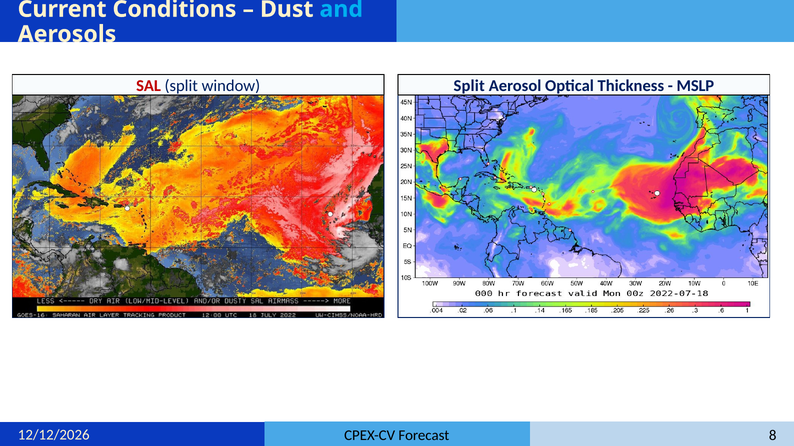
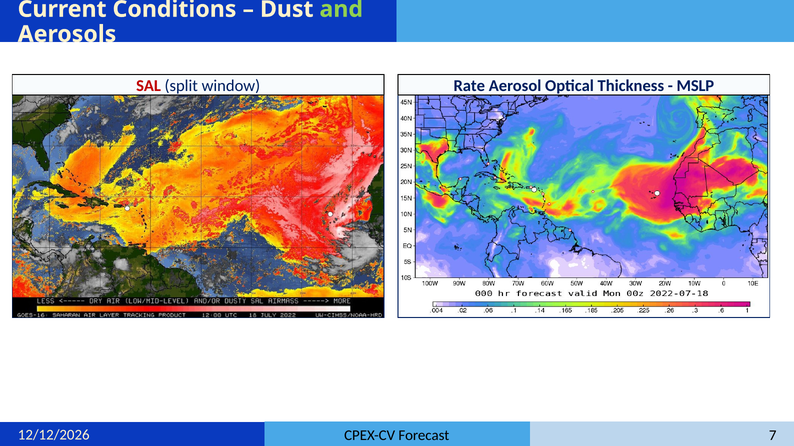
and colour: light blue -> light green (341, 9)
window Split: Split -> Rate (469, 86)
8: 8 -> 7 (773, 436)
